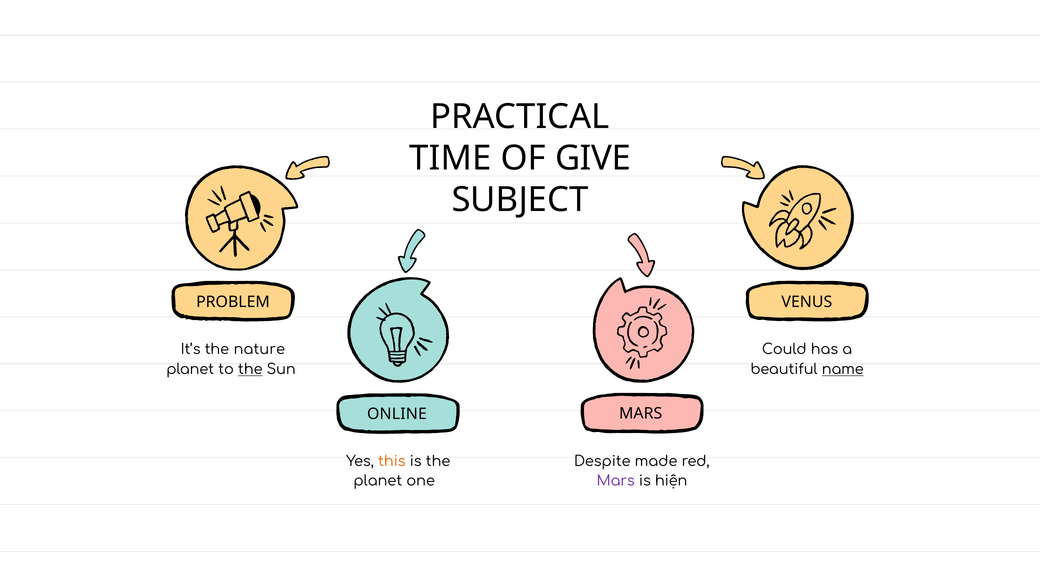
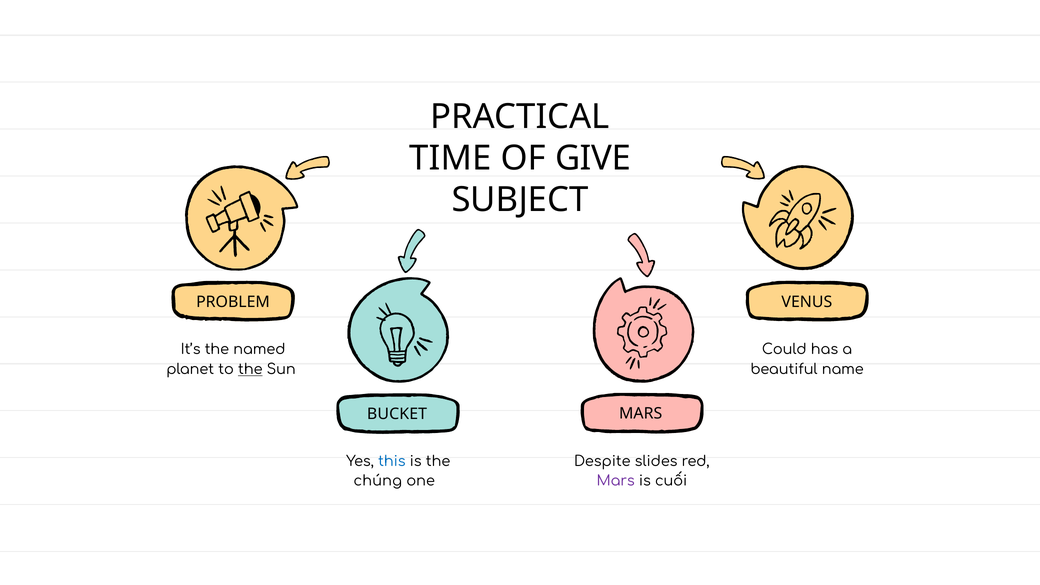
nature: nature -> named (259, 350)
name underline: present -> none (843, 370)
ONLINE: ONLINE -> BUCKET (397, 414)
this colour: orange -> blue (392, 461)
made: made -> slides (656, 461)
planet: planet -> chúng (378, 481)
hiện: hiện -> cuối (671, 481)
